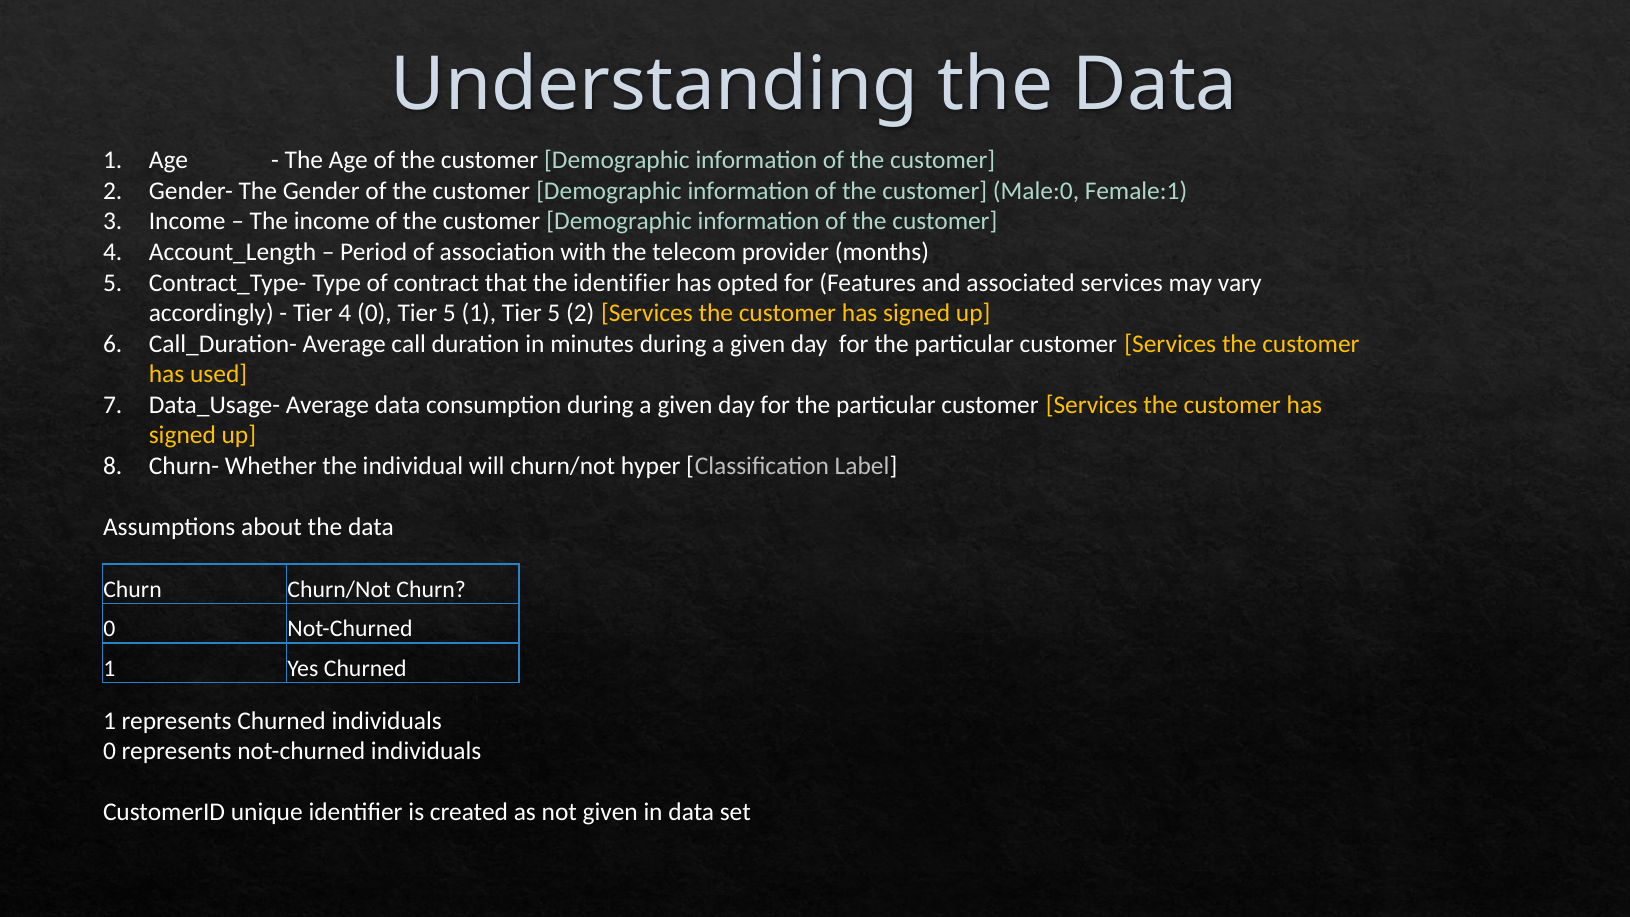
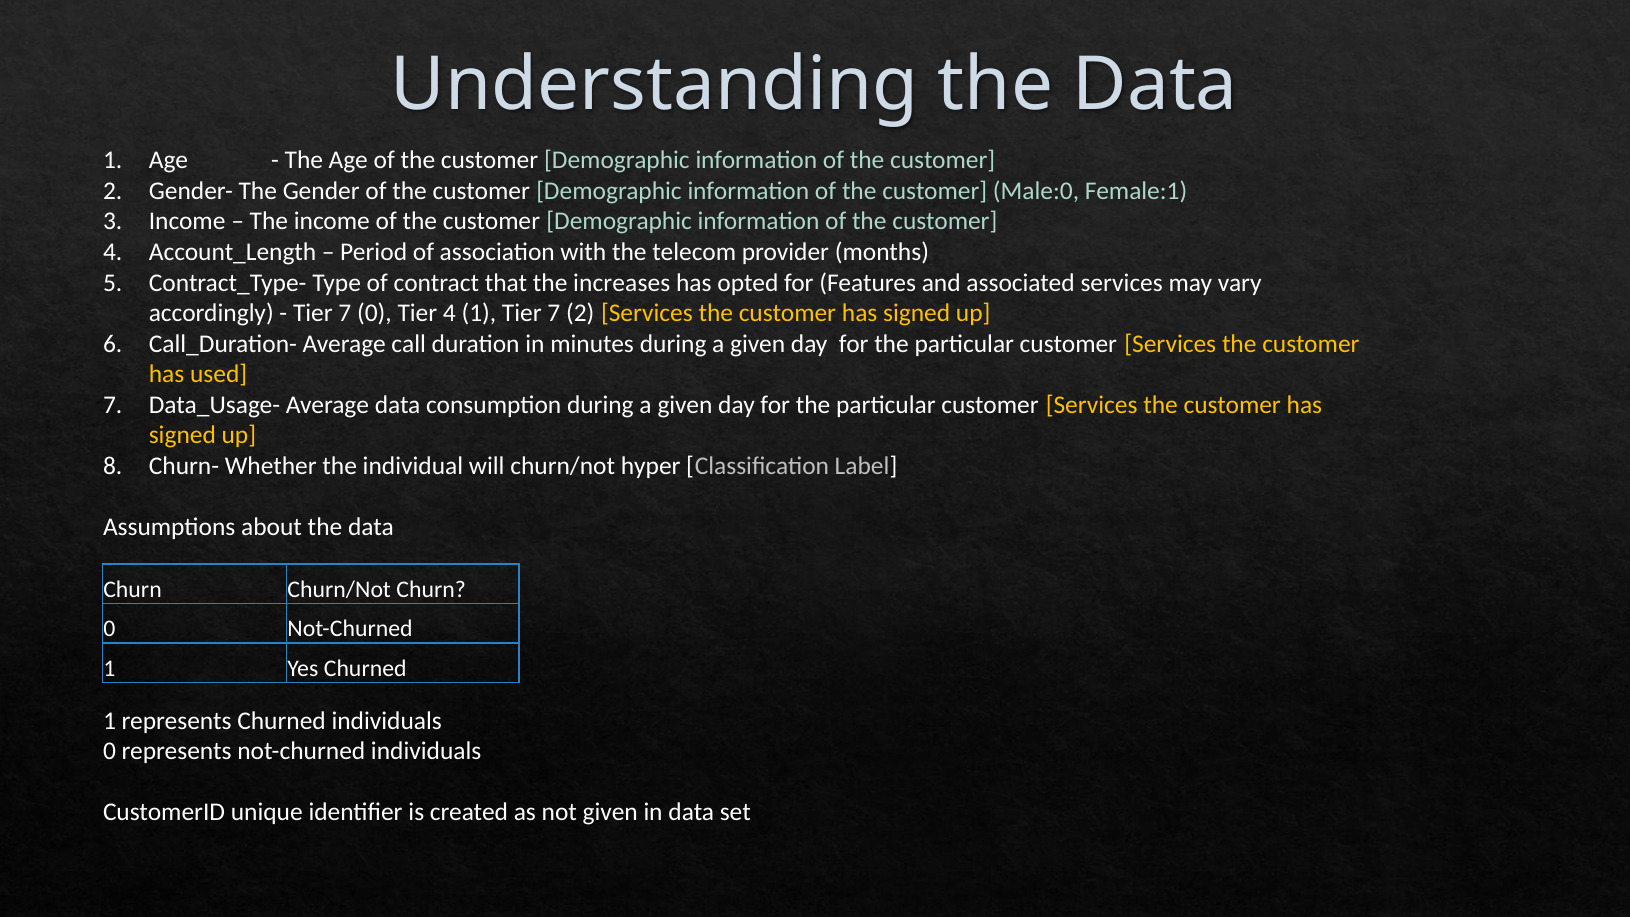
the identifier: identifier -> increases (622, 283)
4: 4 -> 7 (345, 313)
0 Tier 5: 5 -> 4 (449, 313)
1 Tier 5: 5 -> 7 (554, 313)
